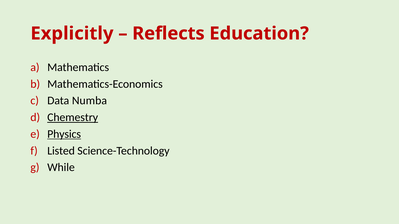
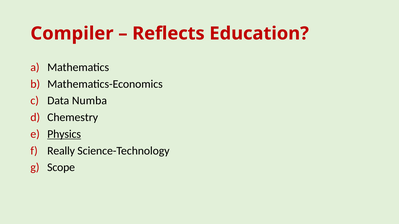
Explicitly: Explicitly -> Compiler (72, 34)
Chemestry underline: present -> none (73, 118)
Listed: Listed -> Really (61, 151)
While: While -> Scope (61, 168)
